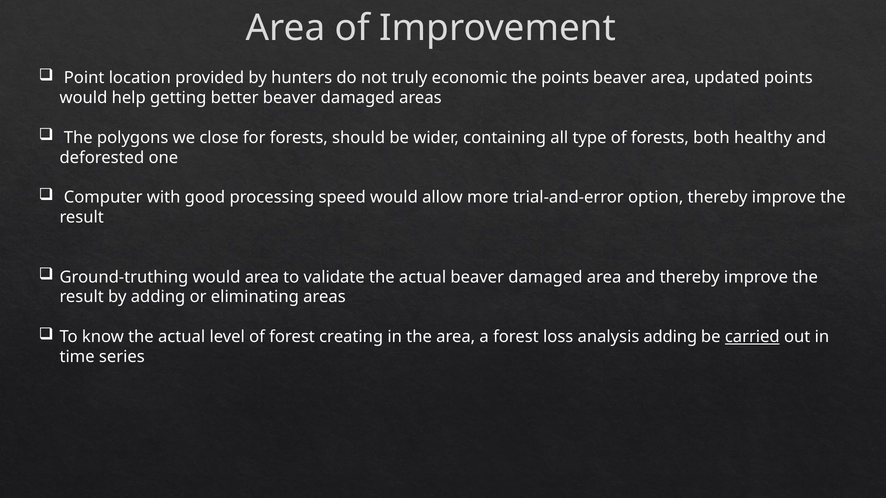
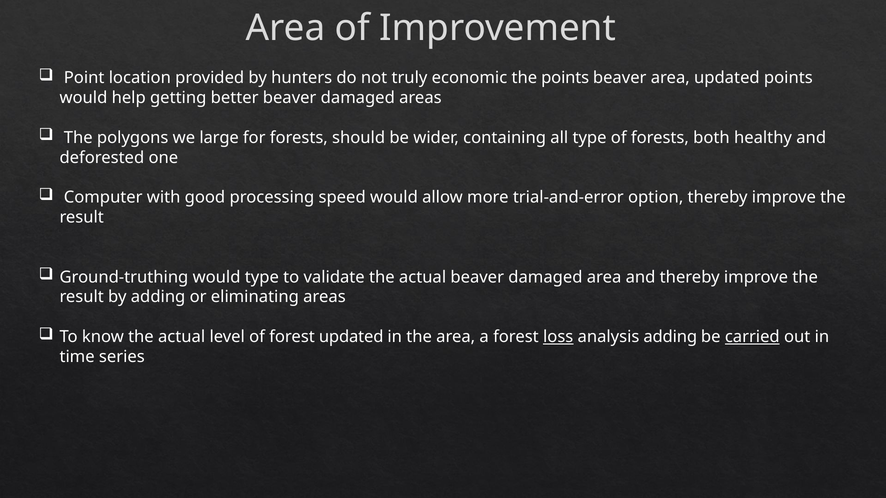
close: close -> large (219, 138)
would area: area -> type (262, 277)
forest creating: creating -> updated (351, 337)
loss underline: none -> present (558, 337)
